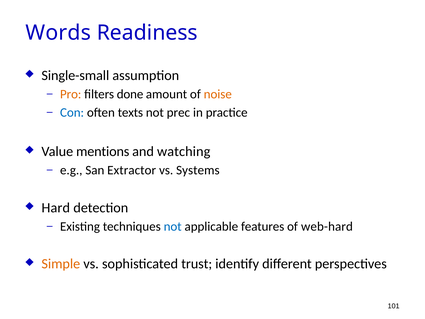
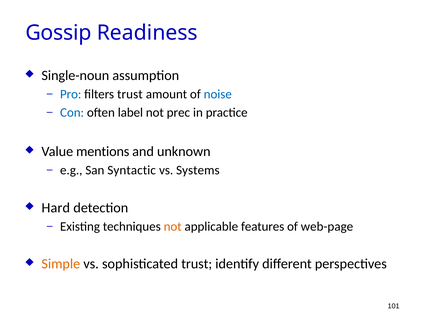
Words: Words -> Gossip (58, 33)
Single-small: Single-small -> Single-noun (75, 75)
Pro colour: orange -> blue (71, 94)
filters done: done -> trust (130, 94)
noise colour: orange -> blue (218, 94)
texts: texts -> label (130, 112)
watching: watching -> unknown (184, 151)
Extractor: Extractor -> Syntactic (132, 170)
not colour: blue -> orange (173, 226)
web-hard: web-hard -> web-page (327, 226)
